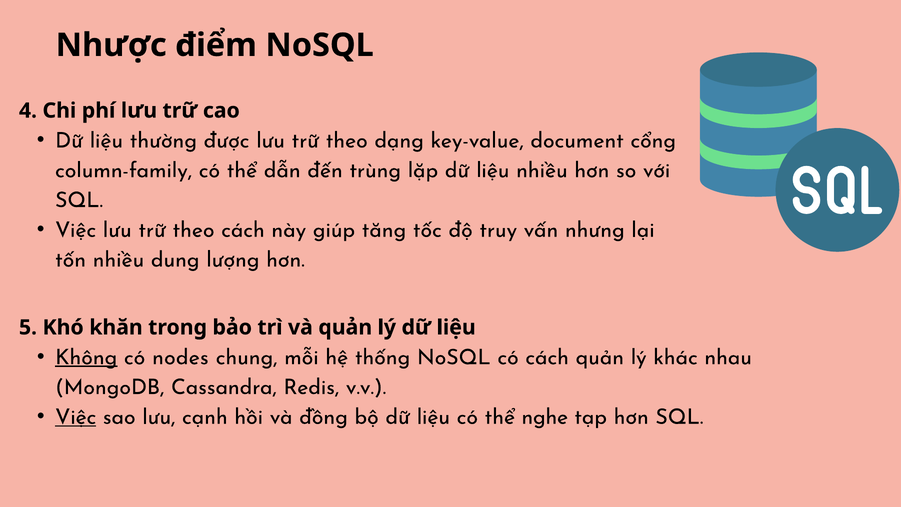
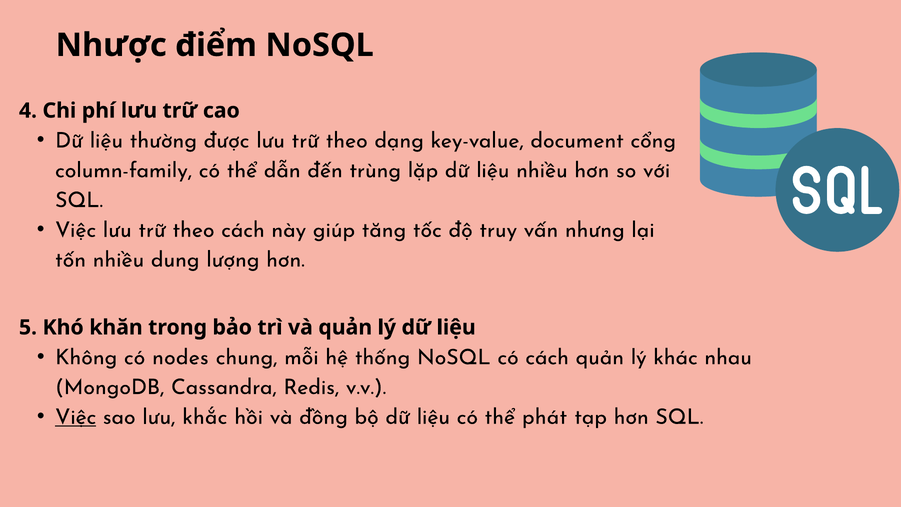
Không underline: present -> none (86, 357)
cạnh: cạnh -> khắc (205, 417)
nghe: nghe -> phát (545, 417)
